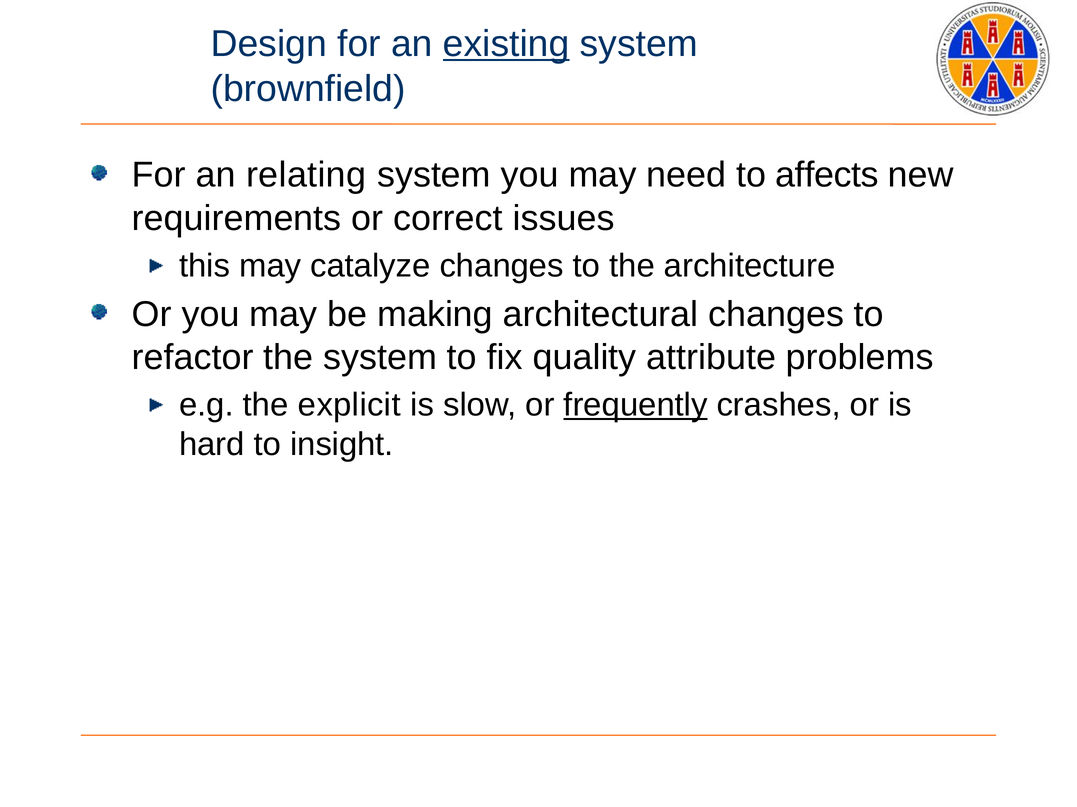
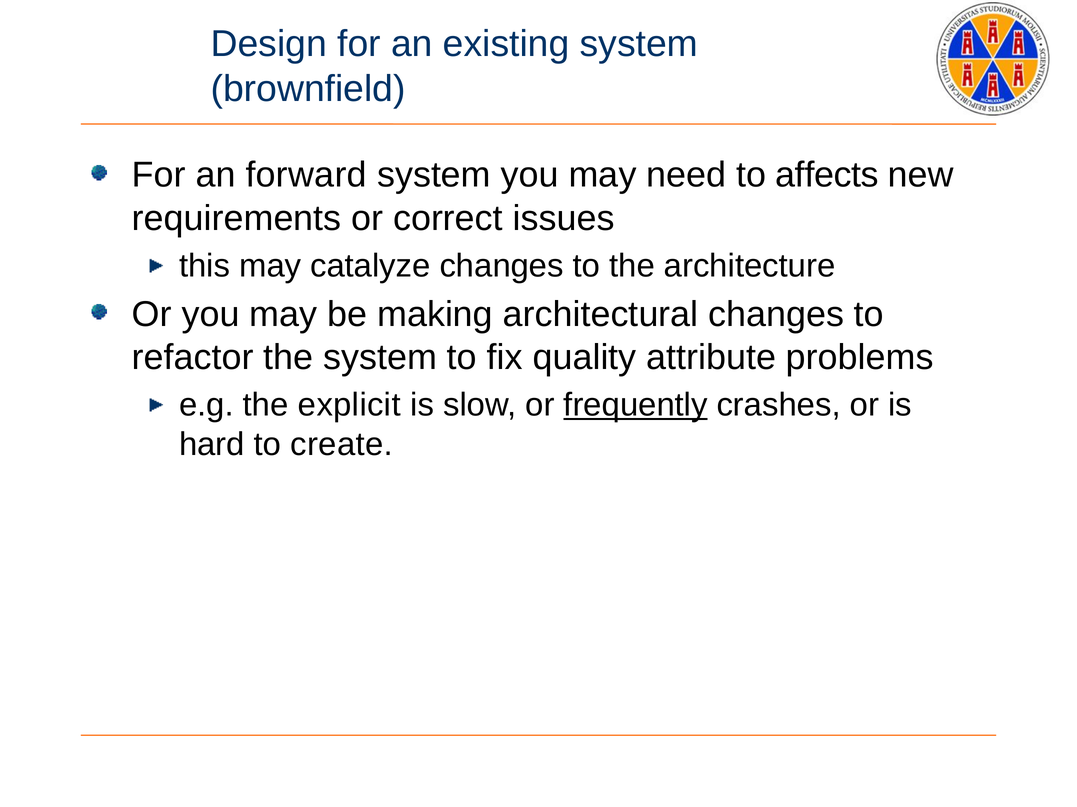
existing underline: present -> none (506, 44)
relating: relating -> forward (306, 175)
insight: insight -> create (342, 445)
